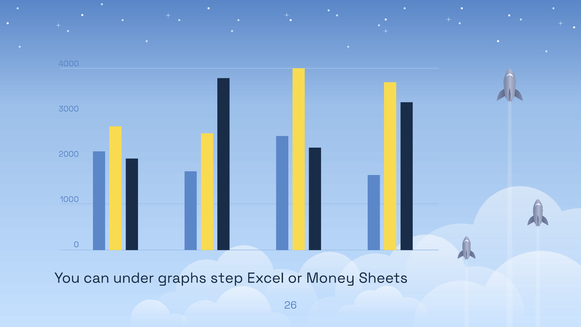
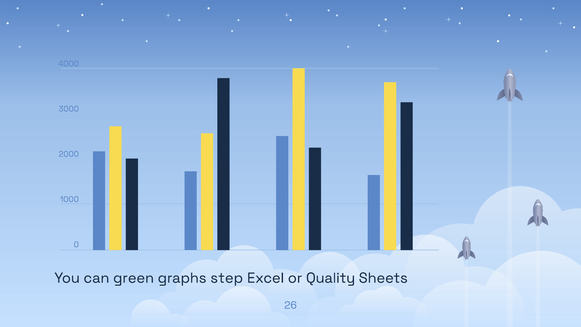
under: under -> green (134, 278)
Money: Money -> Quality (331, 278)
